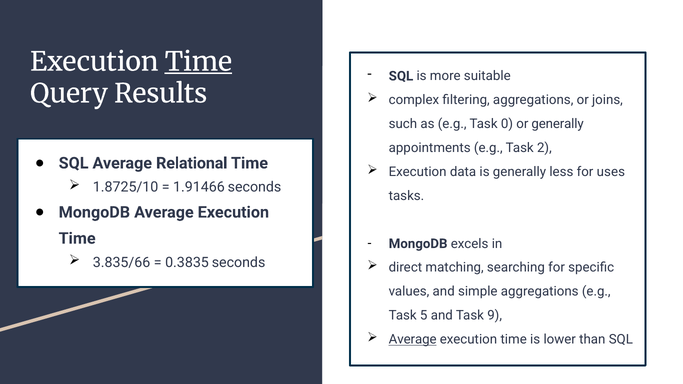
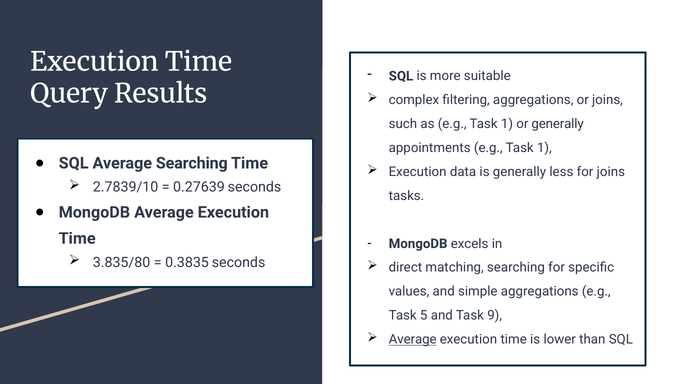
Time underline: present -> none (198, 62)
as e.g Task 0: 0 -> 1 (507, 124)
appointments e.g Task 2: 2 -> 1 (544, 148)
Average Relational: Relational -> Searching (192, 163)
for uses: uses -> joins (611, 172)
1.8725/10: 1.8725/10 -> 2.7839/10 (126, 187)
1.91466: 1.91466 -> 0.27639 (199, 187)
3.835/66: 3.835/66 -> 3.835/80 (122, 263)
